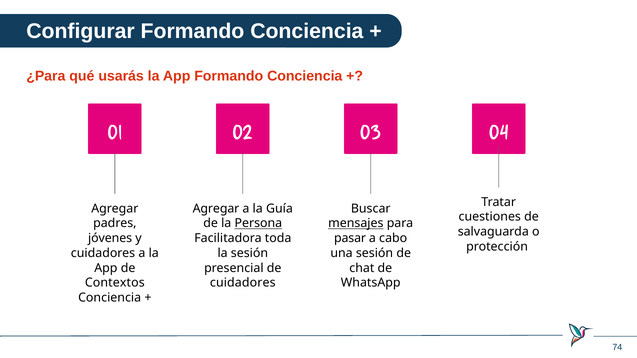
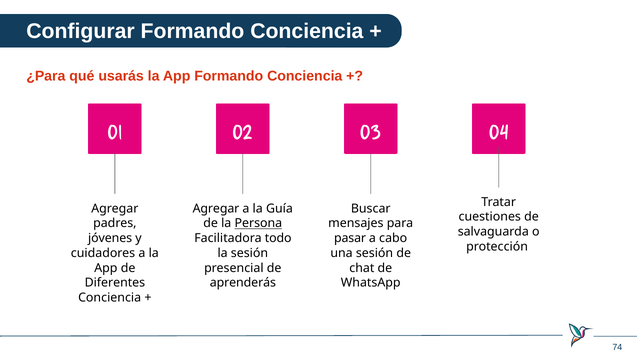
mensajes underline: present -> none (356, 224)
toda: toda -> todo (278, 238)
Contextos: Contextos -> Diferentes (115, 283)
cuidadores: cuidadores -> aprenderás (243, 283)
